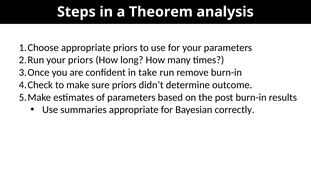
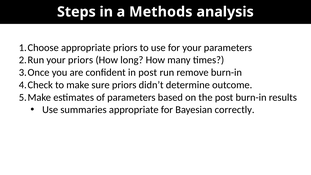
Theorem: Theorem -> Methods (161, 12)
in take: take -> post (148, 72)
